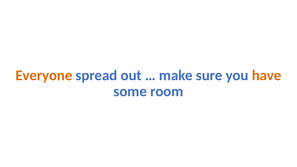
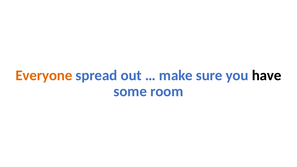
have colour: orange -> black (267, 75)
